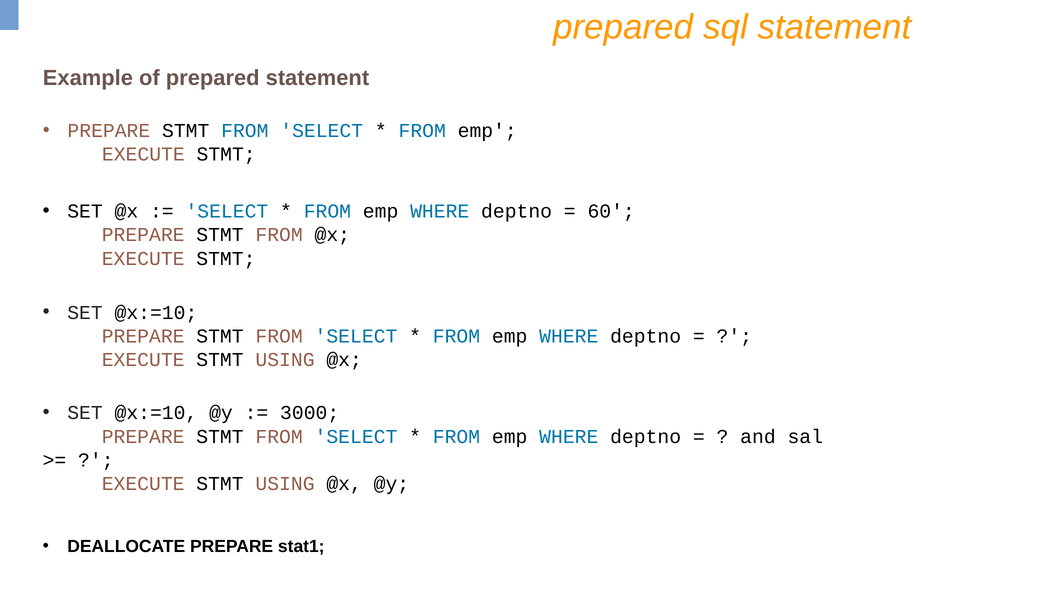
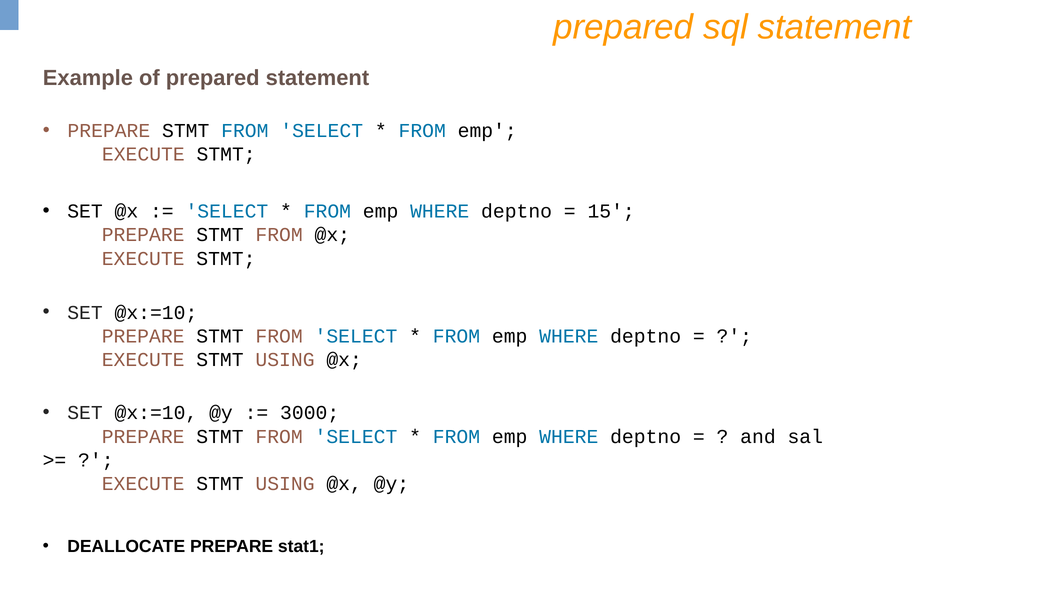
60: 60 -> 15 (611, 211)
